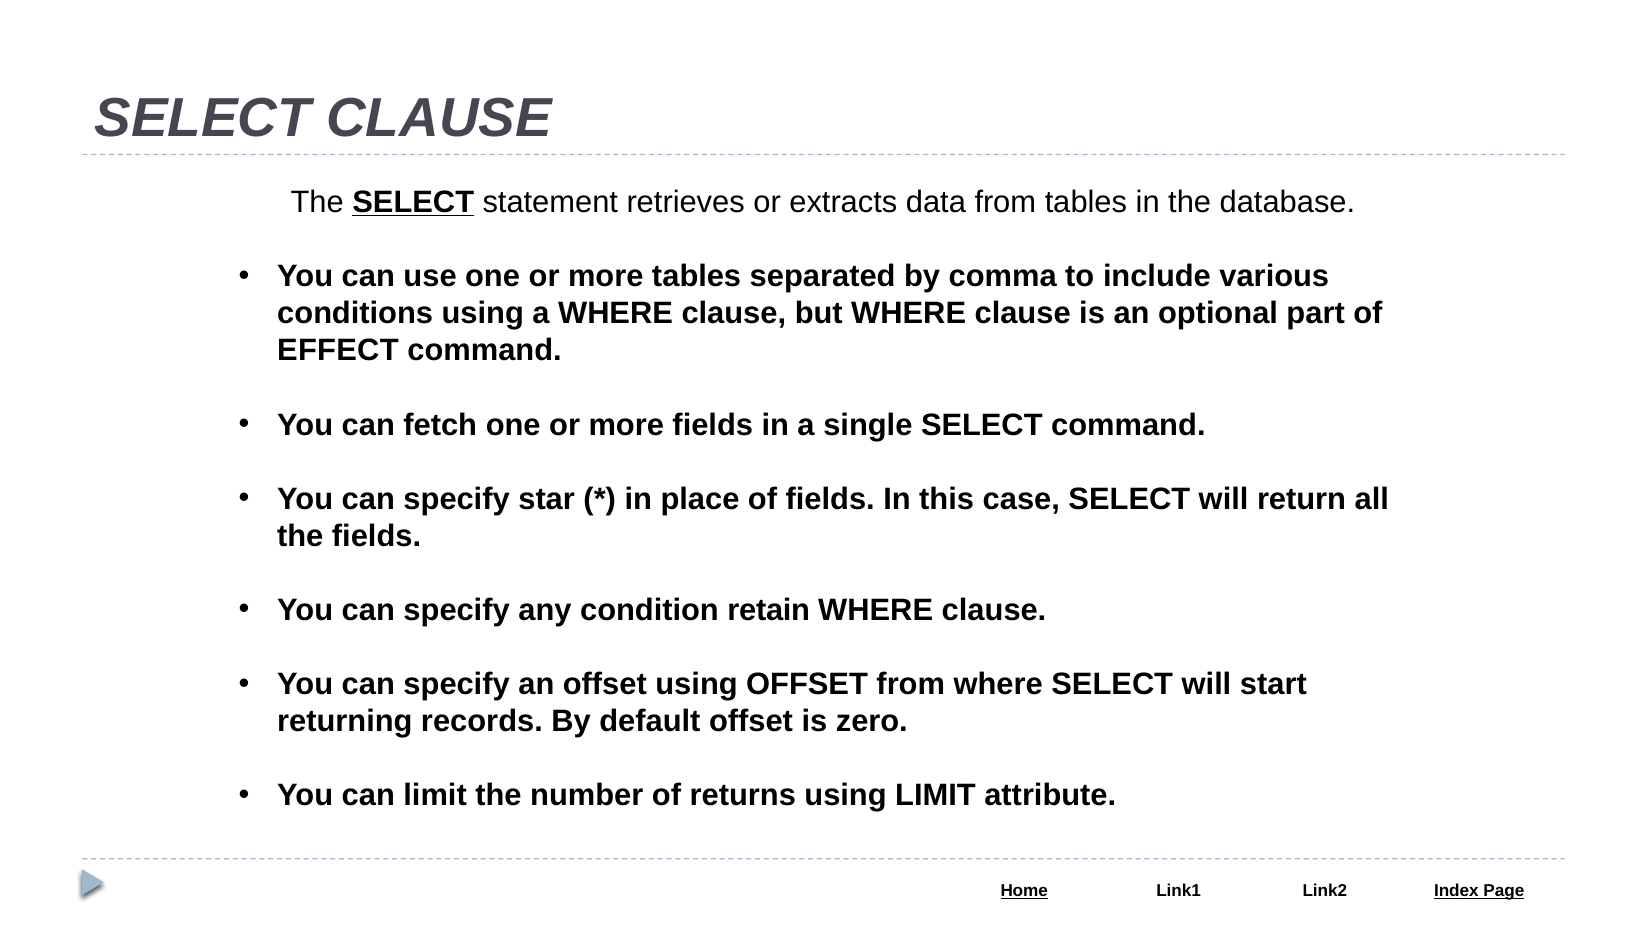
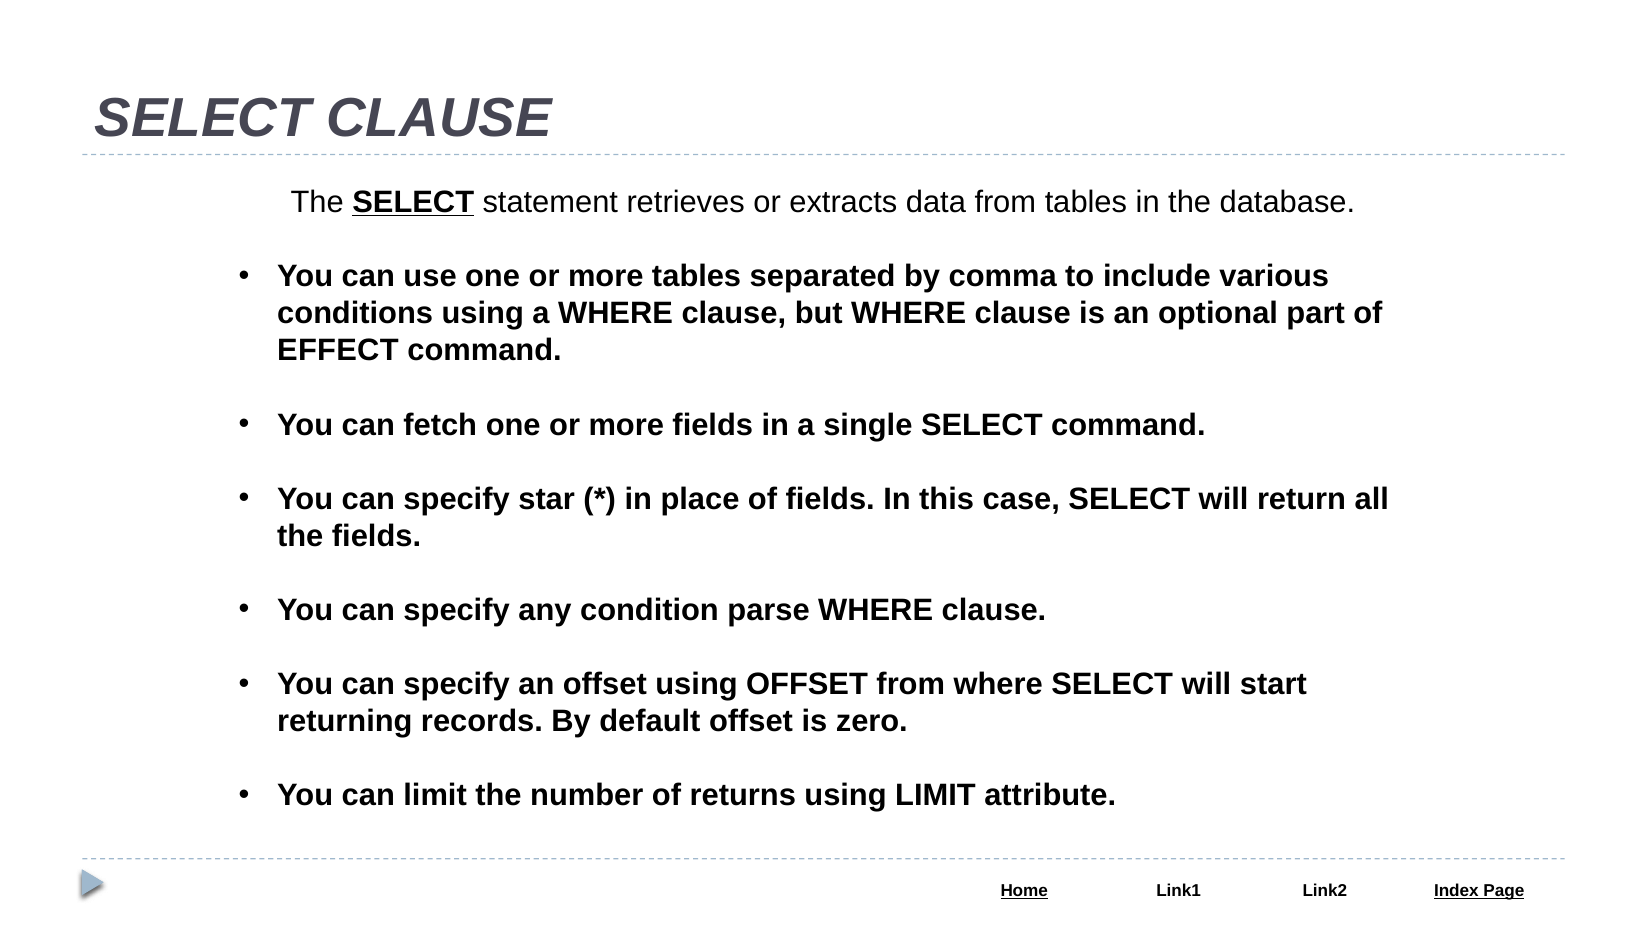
retain: retain -> parse (769, 610)
